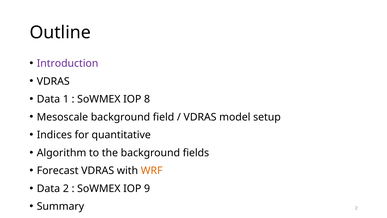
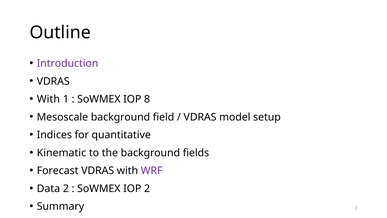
Data: Data -> With (48, 99)
Algorithm: Algorithm -> Kinematic (61, 153)
WRF colour: orange -> purple (152, 171)
IOP 9: 9 -> 2 (147, 188)
